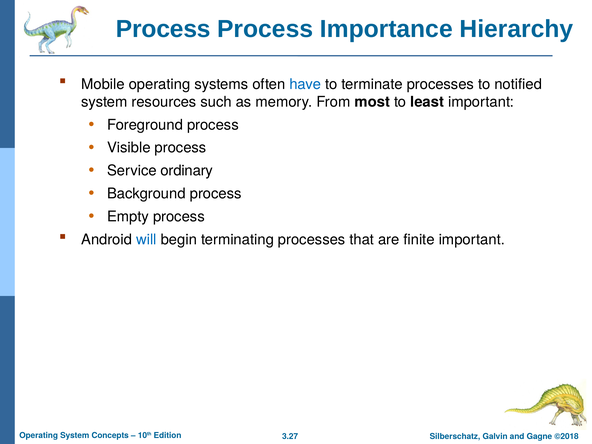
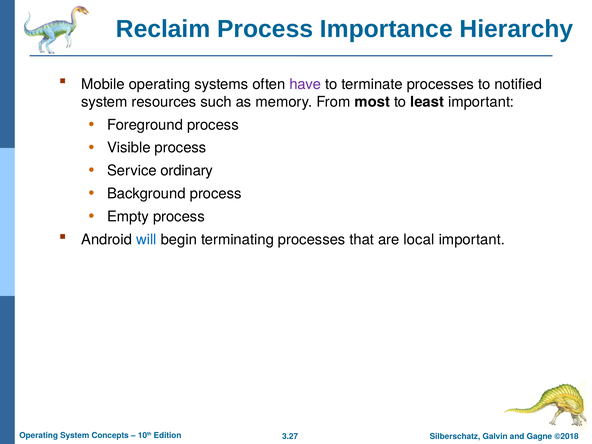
Process: Process -> Reclaim (163, 29)
have colour: blue -> purple (305, 84)
finite: finite -> local (419, 240)
